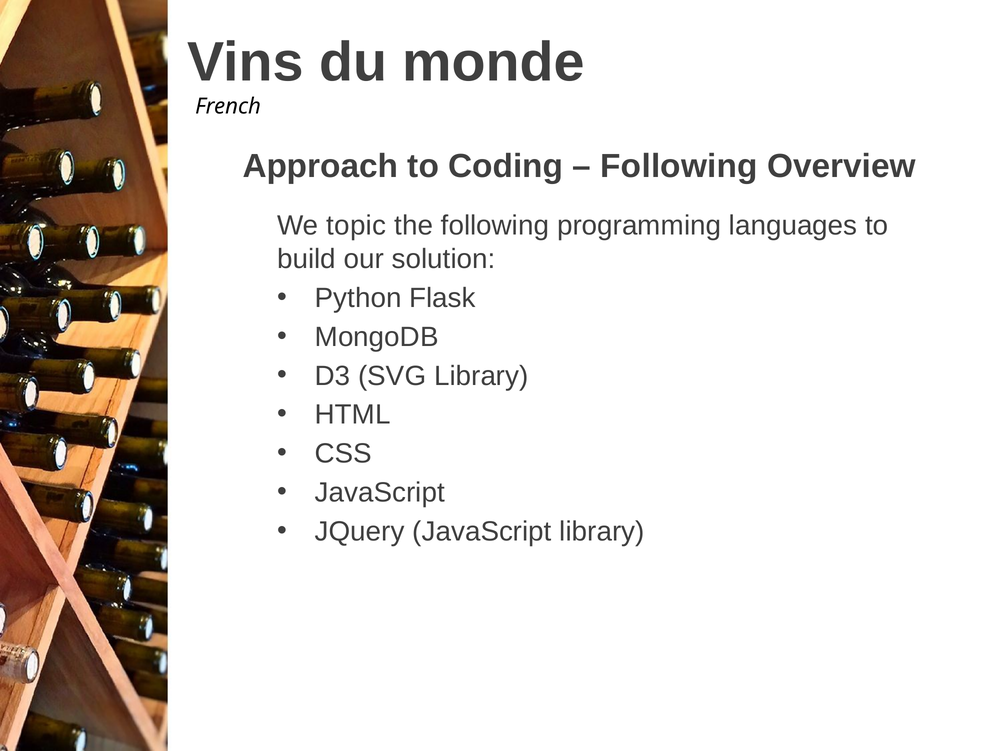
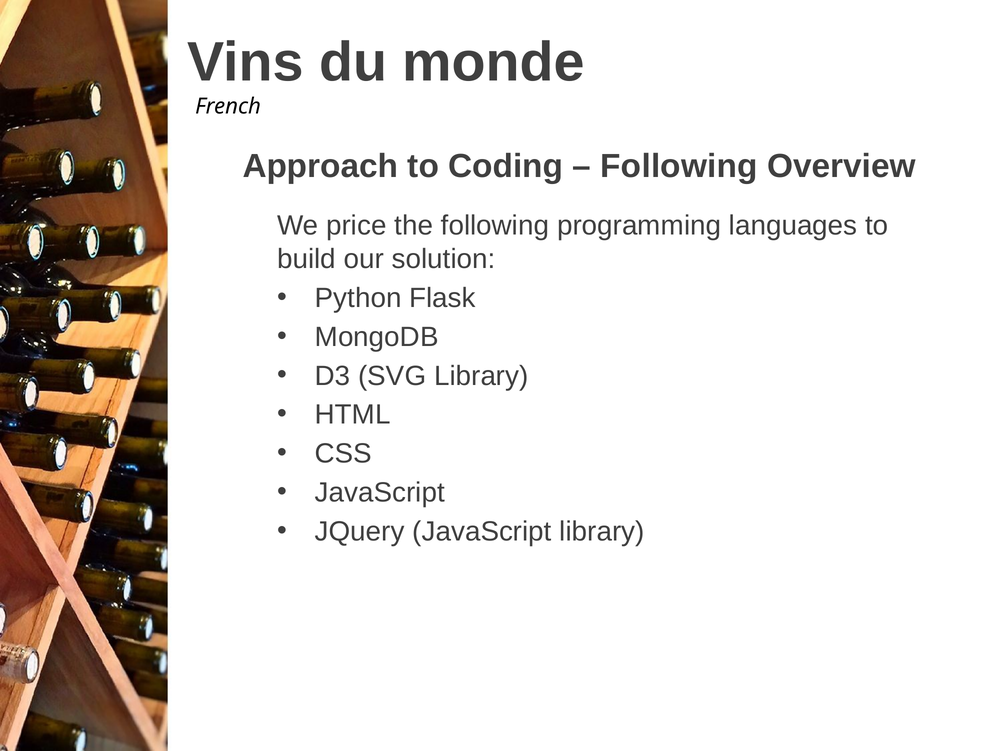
topic: topic -> price (356, 226)
